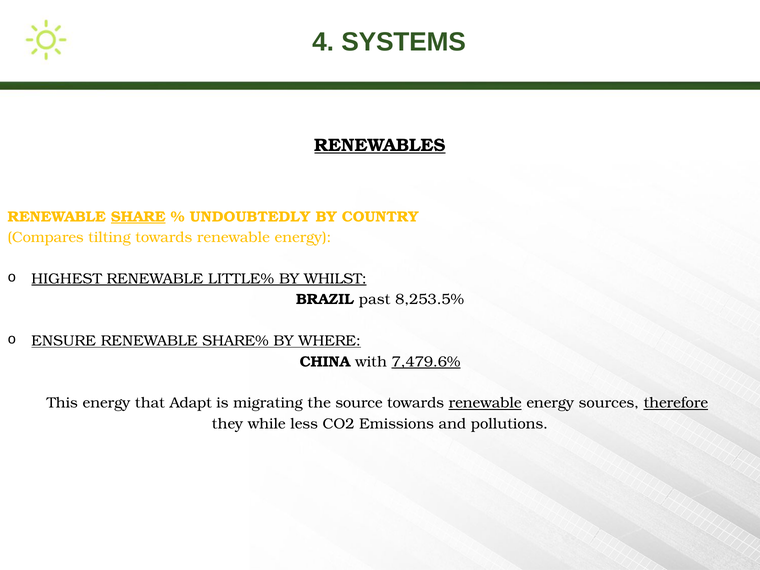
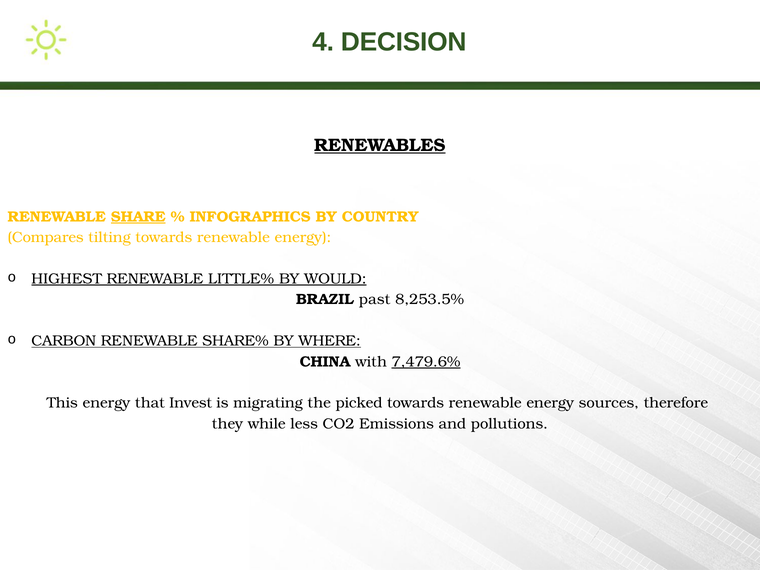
SYSTEMS: SYSTEMS -> DECISION (404, 42)
UNDOUBTEDLY: UNDOUBTEDLY -> INFOGRAPHICS (250, 217)
WHILST: WHILST -> WOULD (335, 279)
ENSURE: ENSURE -> CARBON (64, 341)
Adapt: Adapt -> Invest (191, 403)
source: source -> picked (359, 403)
renewable underline: present -> none (485, 403)
therefore underline: present -> none (676, 403)
